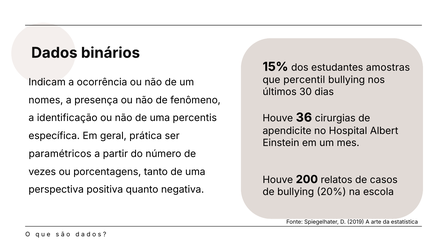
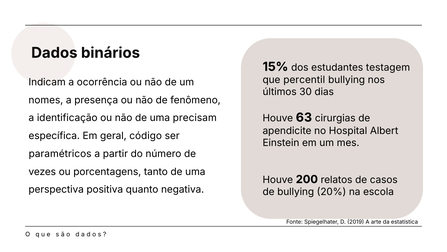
amostras: amostras -> testagem (388, 67)
percentis: percentis -> precisam (195, 118)
36: 36 -> 63 (304, 117)
prática: prática -> código (146, 136)
